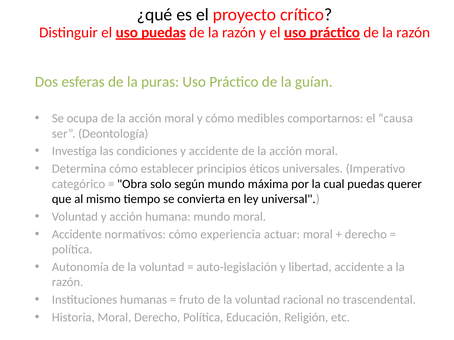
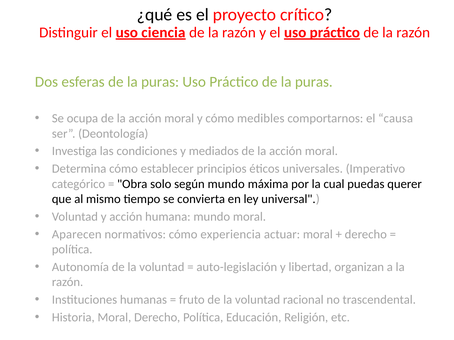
uso puedas: puedas -> ciencia (163, 33)
Práctico de la guían: guían -> puras (314, 82)
y accidente: accidente -> mediados (214, 151)
Accidente: Accidente -> Aparecen (77, 235)
libertad accidente: accidente -> organizan (359, 267)
